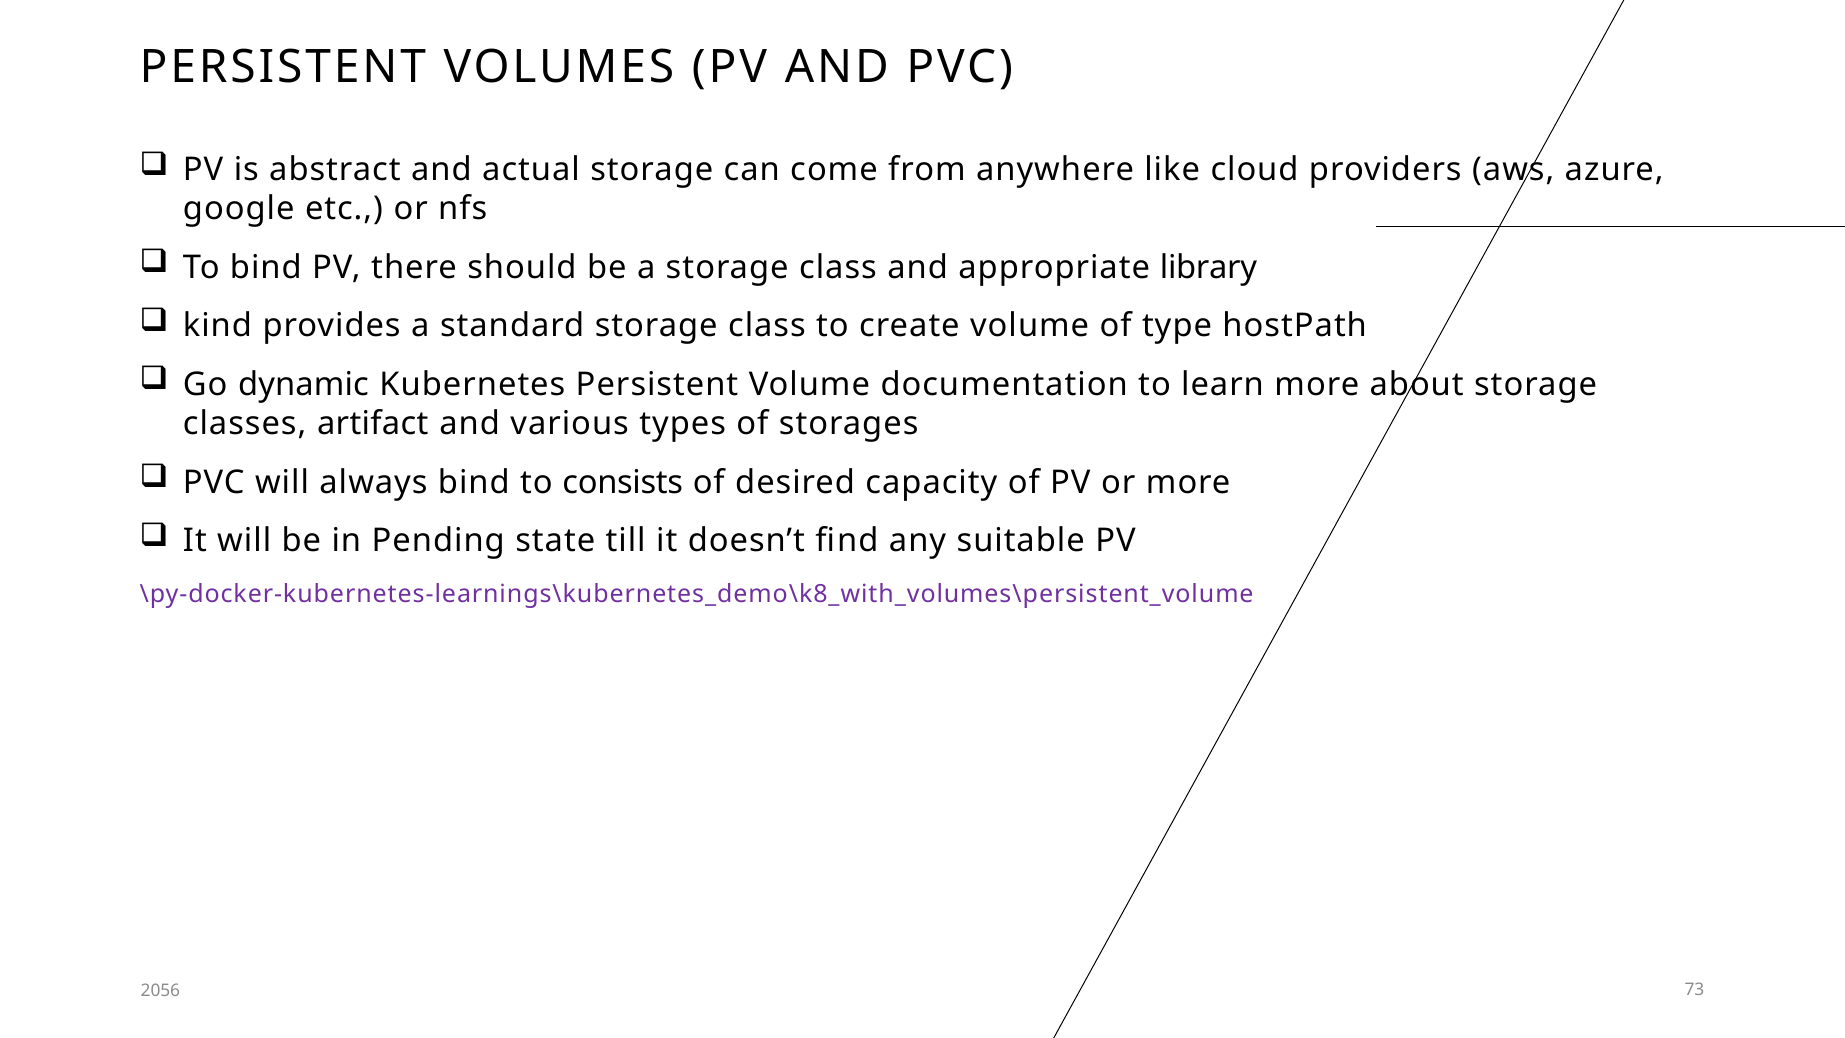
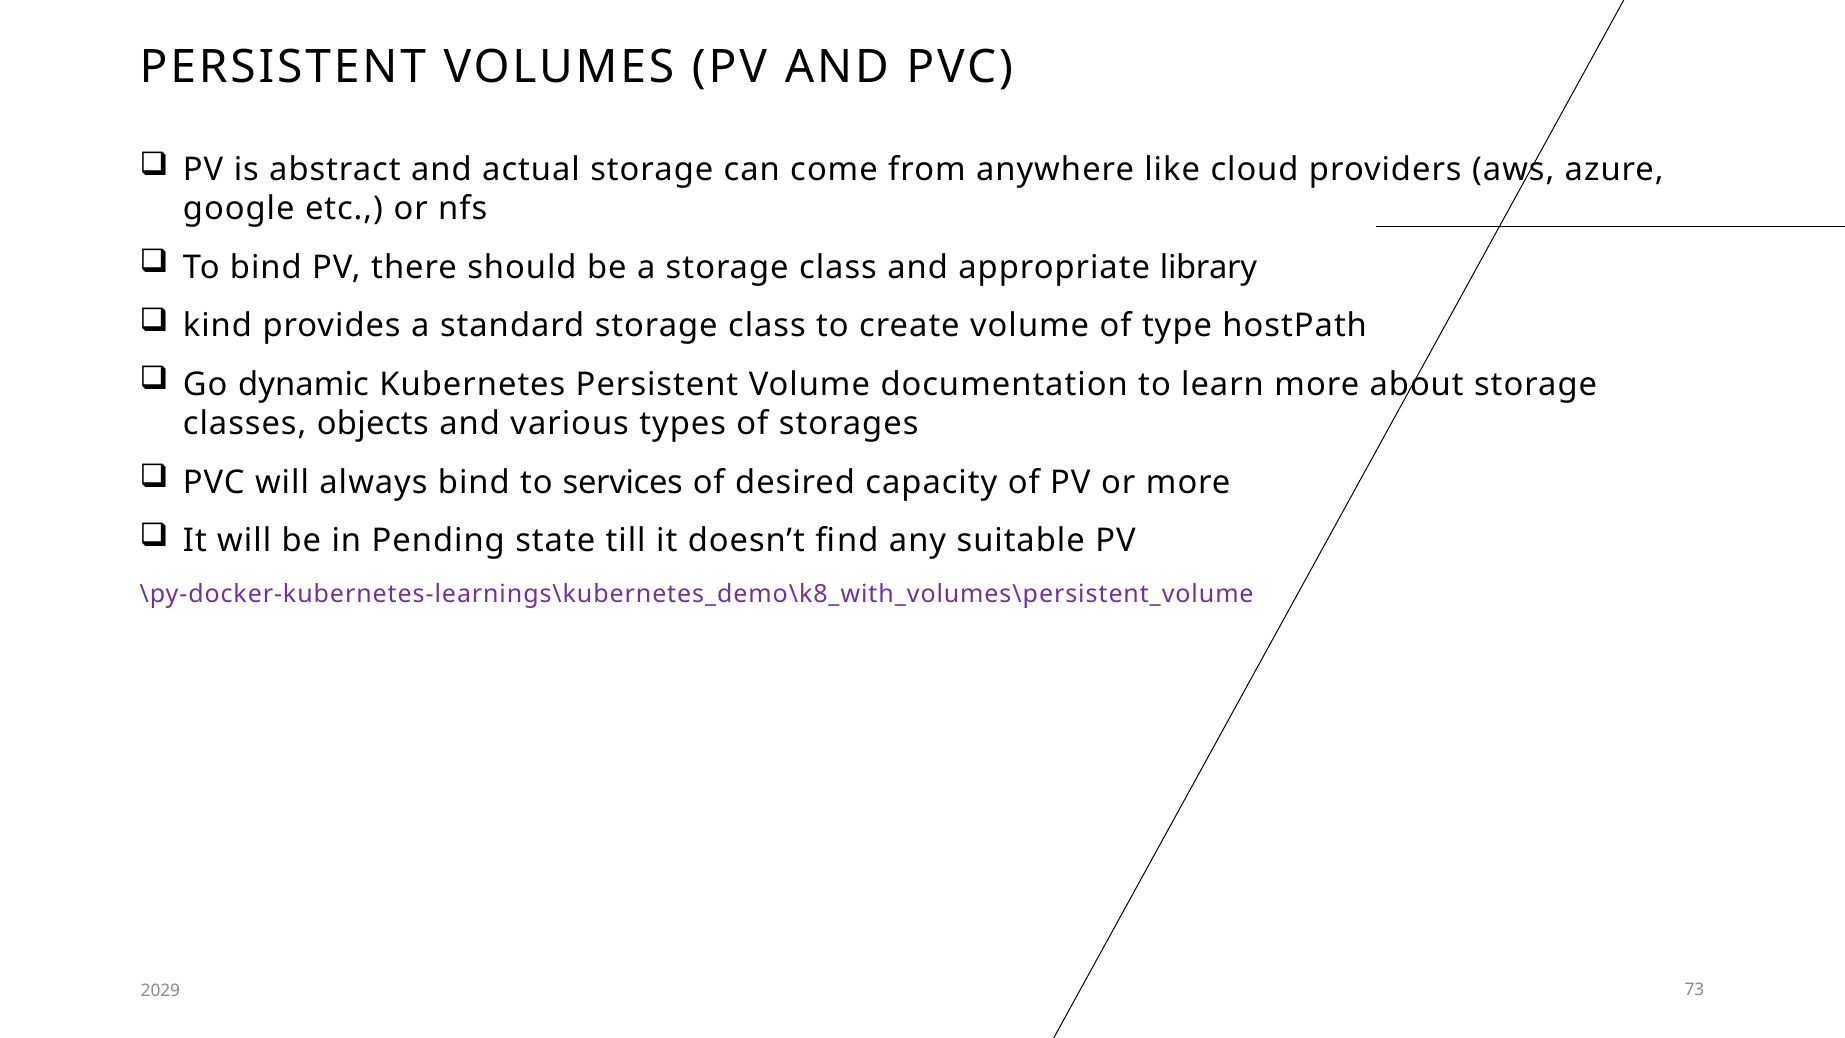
artifact: artifact -> objects (373, 424)
consists: consists -> services (623, 482)
2056: 2056 -> 2029 (160, 991)
